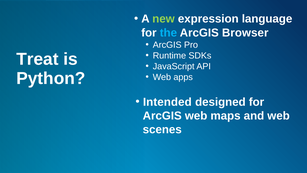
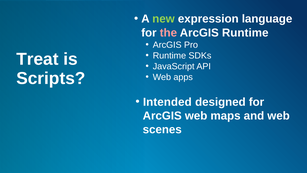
the colour: light blue -> pink (168, 33)
ArcGIS Browser: Browser -> Runtime (245, 33)
Python: Python -> Scripts (51, 78)
